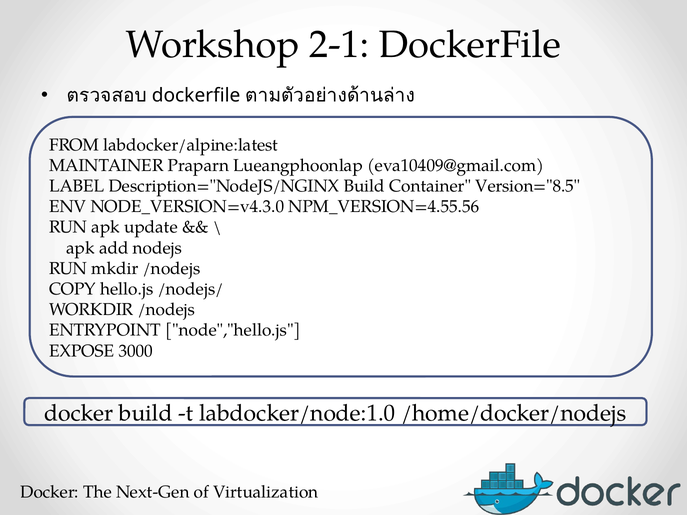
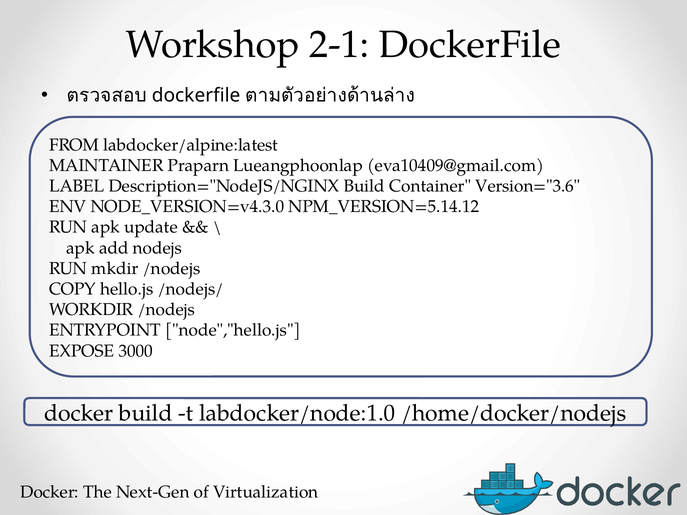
Version="8.5: Version="8.5 -> Version="3.6 (528, 186)
NPM_VERSION=4.55.56: NPM_VERSION=4.55.56 -> NPM_VERSION=5.14.12 (384, 207)
